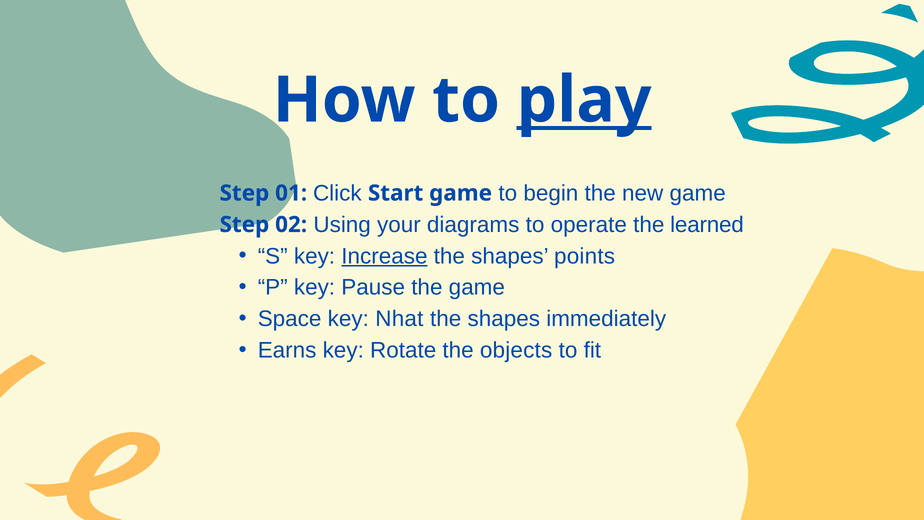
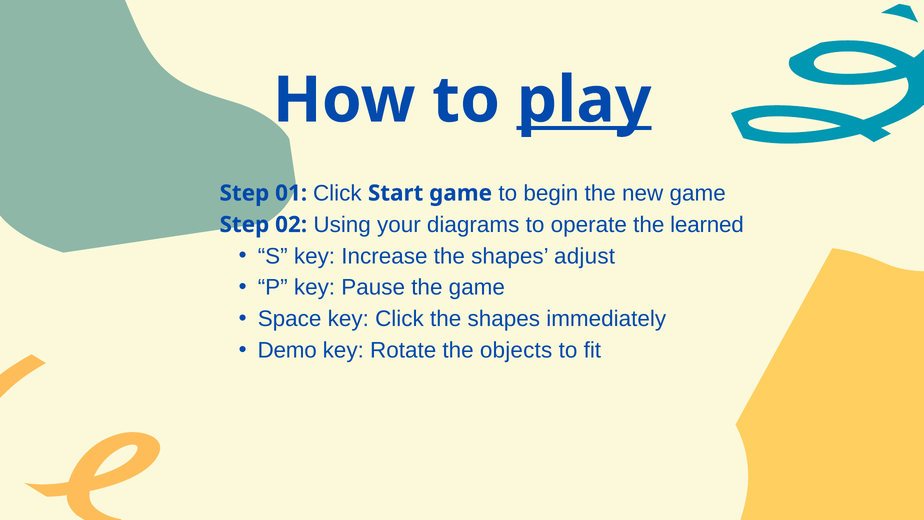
Increase underline: present -> none (384, 256)
points: points -> adjust (585, 256)
key Nhat: Nhat -> Click (399, 319)
Earns: Earns -> Demo (287, 350)
